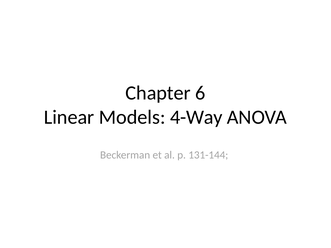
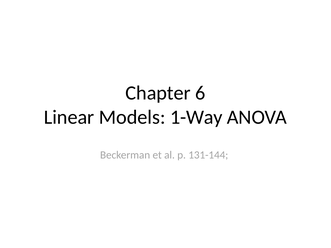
4-Way: 4-Way -> 1-Way (196, 117)
